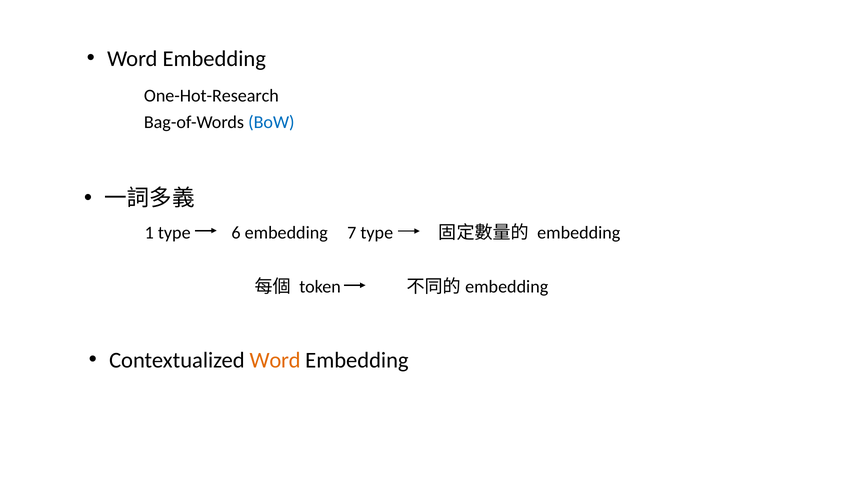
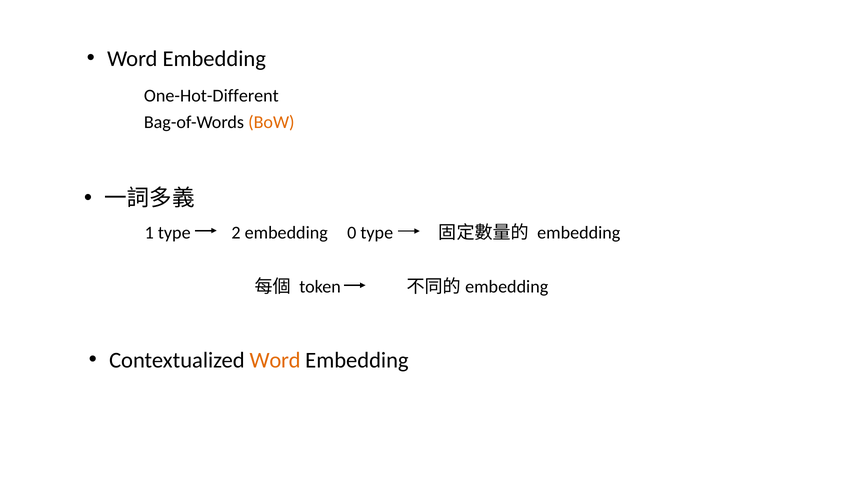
One-Hot-Research: One-Hot-Research -> One-Hot-Different (211, 96)
BoW colour: blue -> orange (271, 122)
6: 6 -> 2 (236, 233)
7: 7 -> 0 (352, 233)
